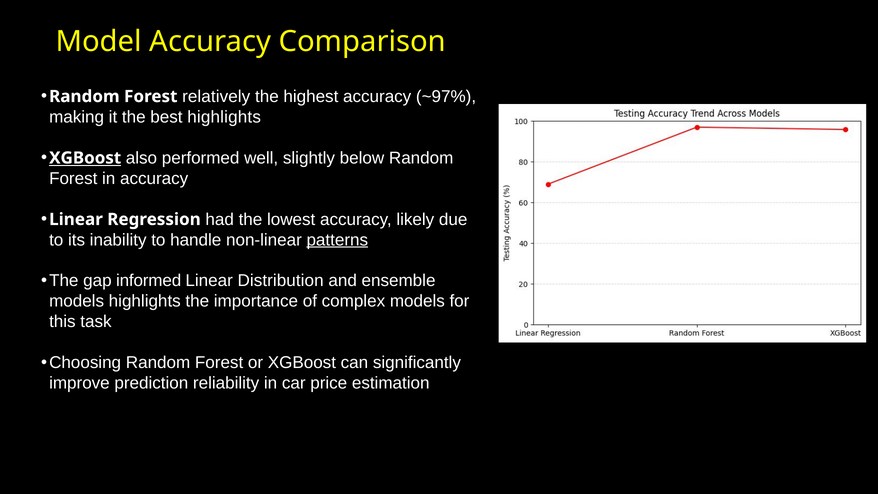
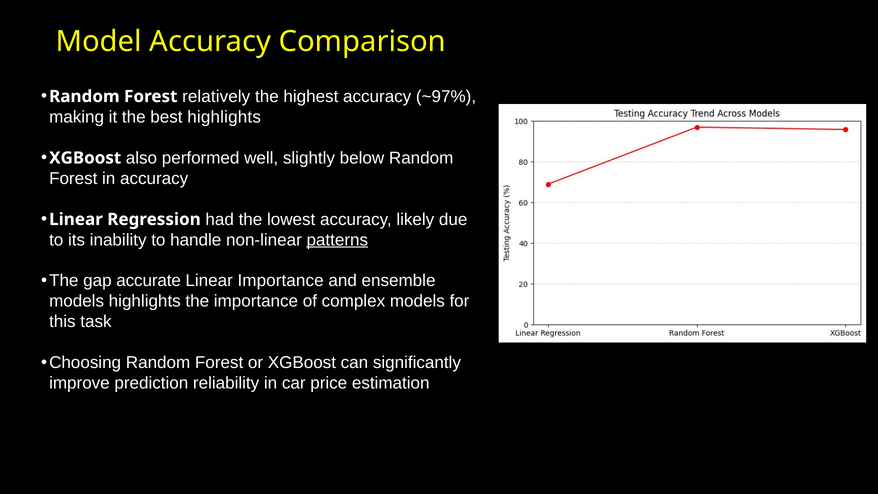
XGBoost underline: present -> none (85, 158)
informed: informed -> accurate (149, 281)
Linear Distribution: Distribution -> Importance (281, 281)
